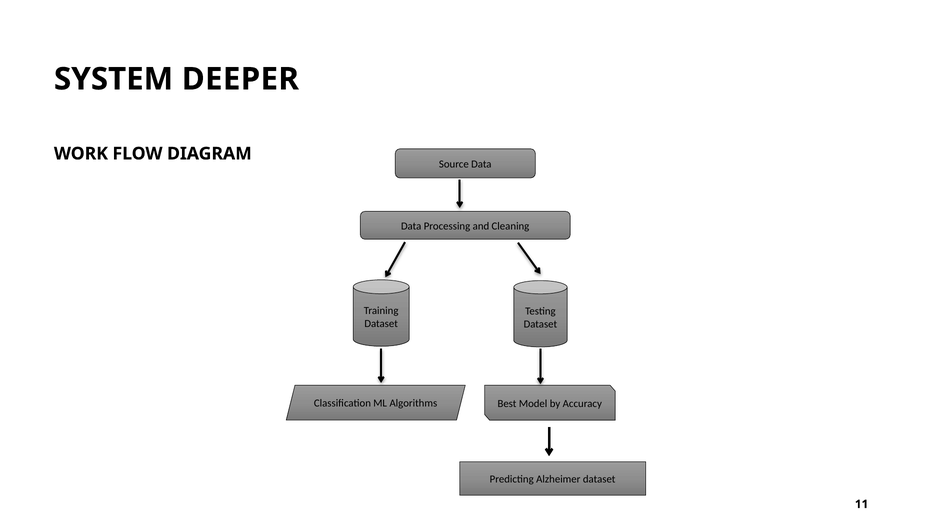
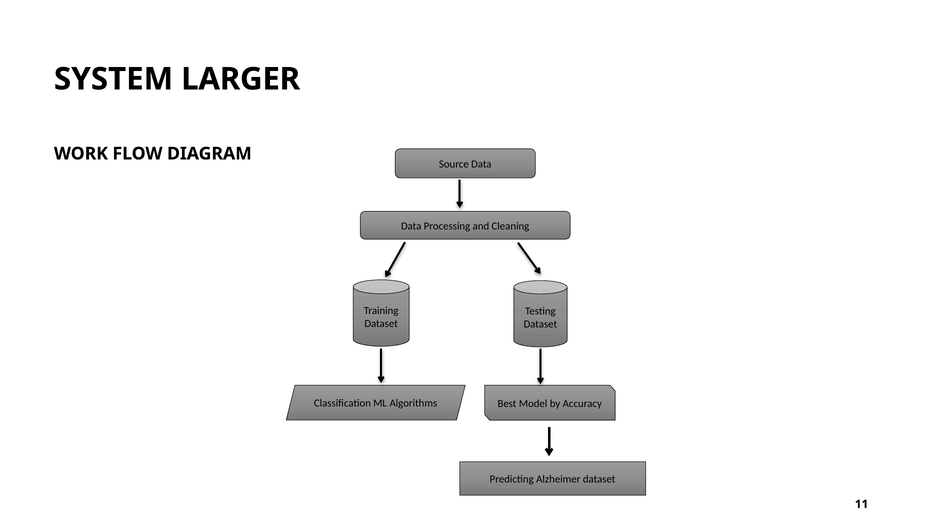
DEEPER: DEEPER -> LARGER (241, 79)
